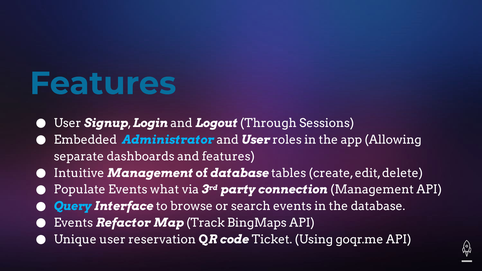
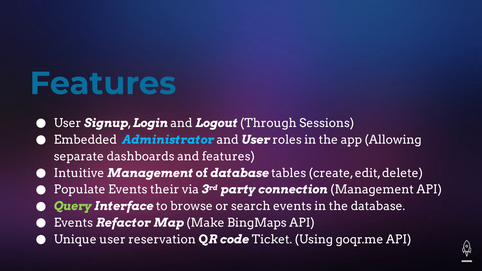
what: what -> their (165, 190)
Query colour: light blue -> light green (72, 206)
Track: Track -> Make (205, 223)
